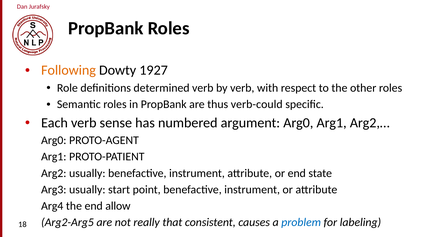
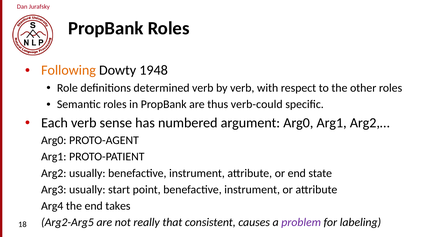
1927: 1927 -> 1948 (154, 70)
allow: allow -> takes (118, 206)
problem colour: blue -> purple (301, 223)
